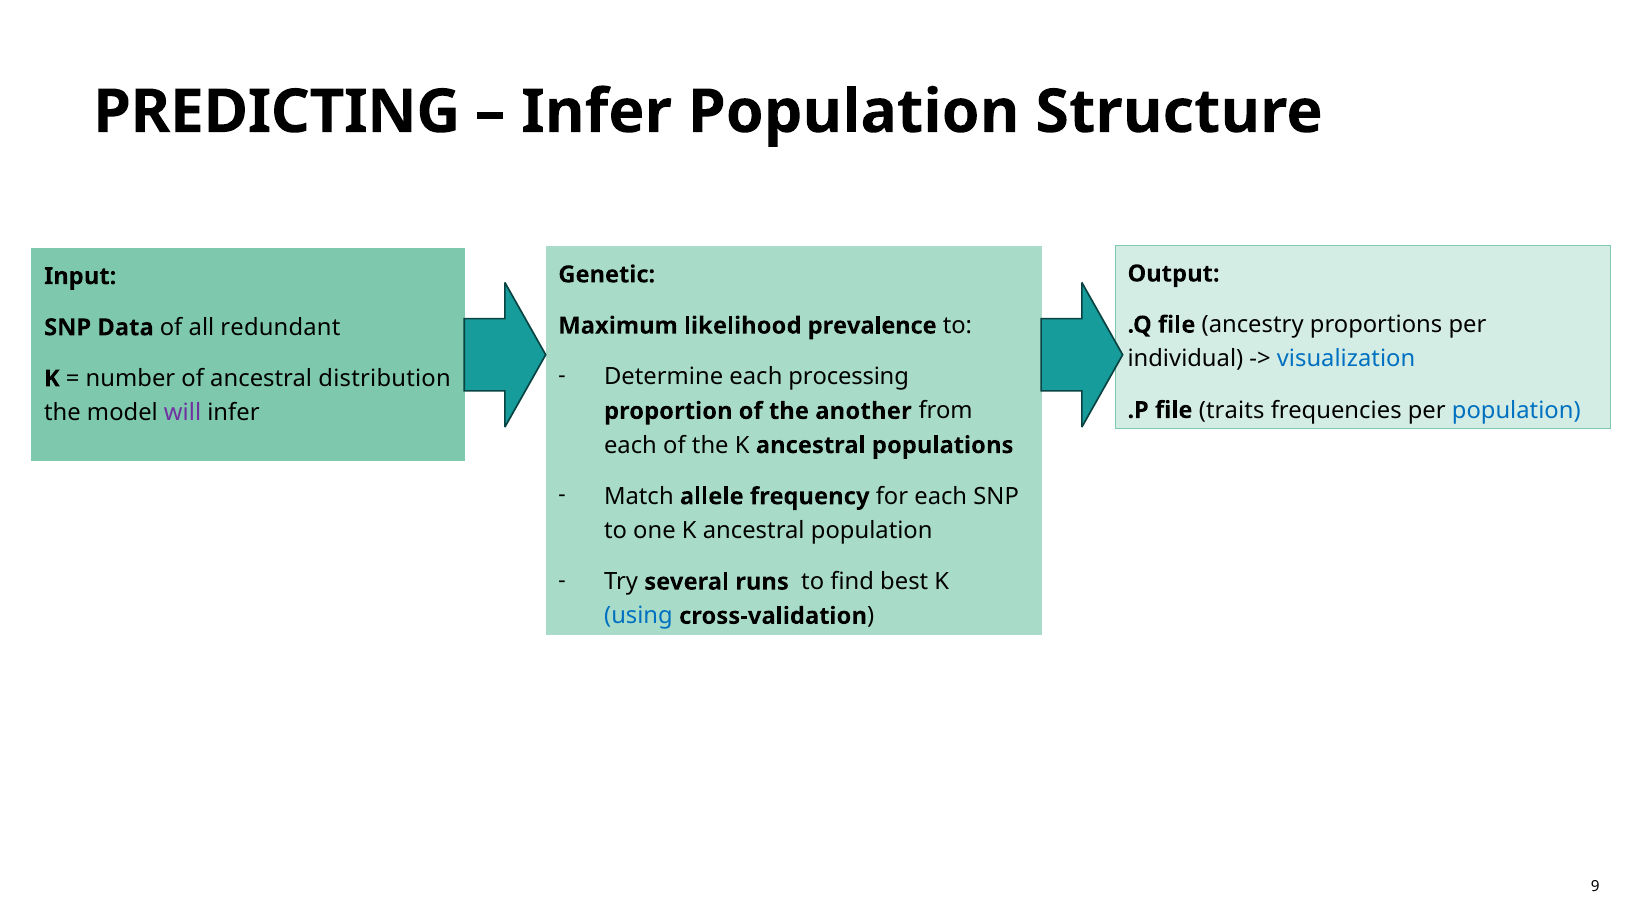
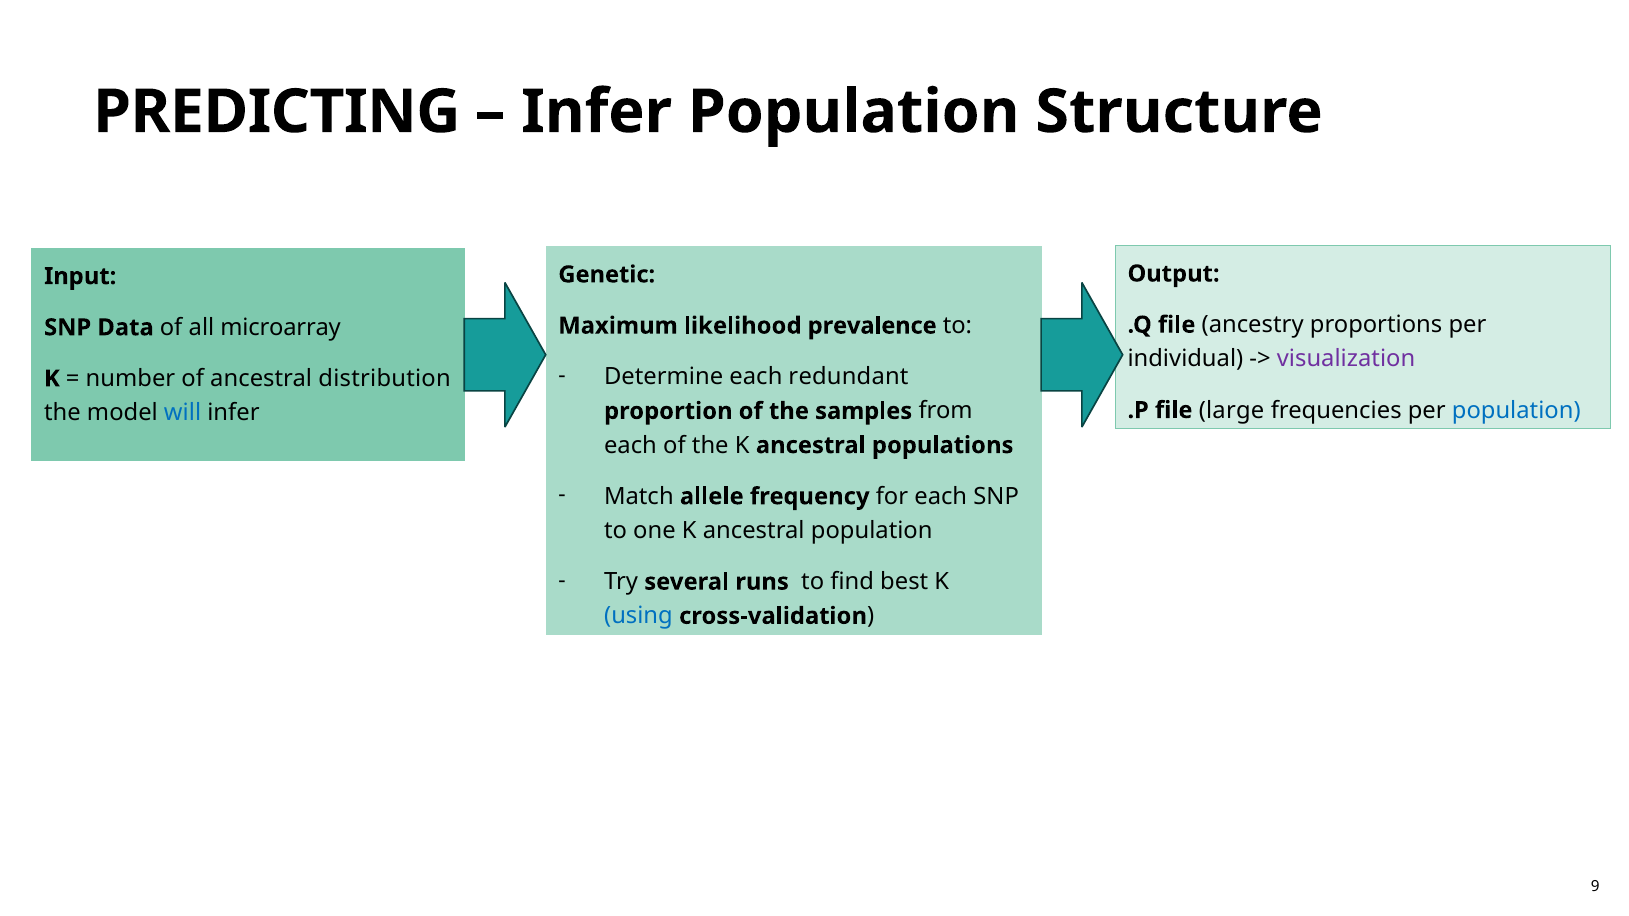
redundant: redundant -> microarray (281, 328)
visualization colour: blue -> purple (1346, 359)
processing: processing -> redundant (849, 377)
will colour: purple -> blue (183, 413)
traits: traits -> large (1232, 410)
another: another -> samples (864, 411)
